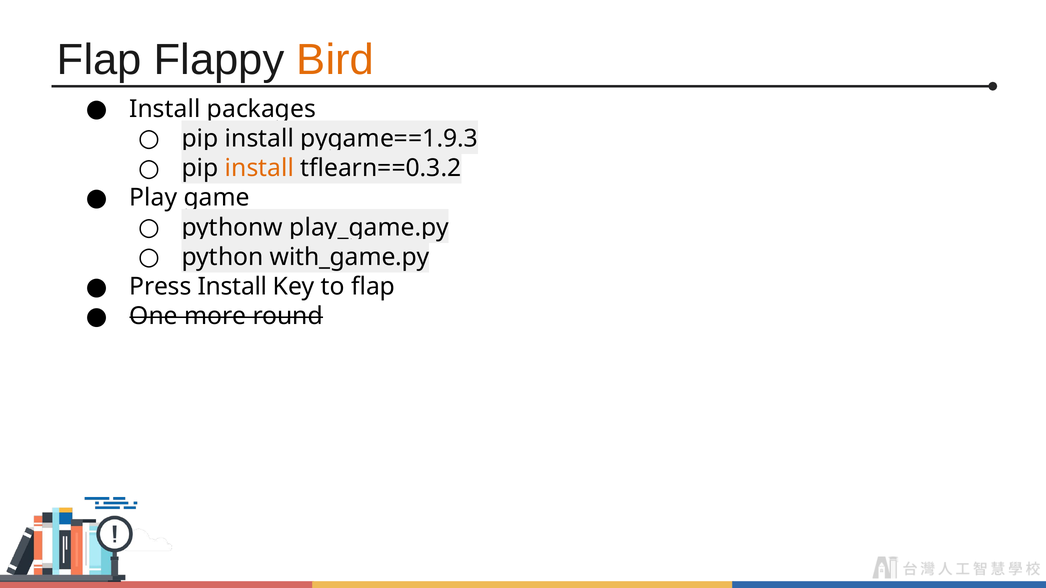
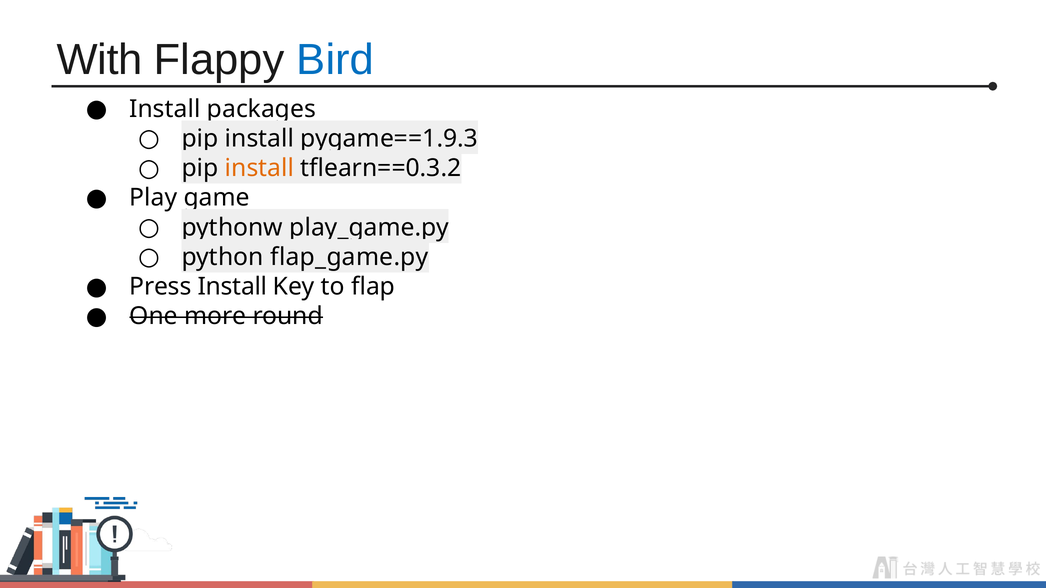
Flap: Flap -> With (100, 60)
Bird colour: orange -> blue (335, 60)
with_game.py: with_game.py -> flap_game.py (349, 257)
